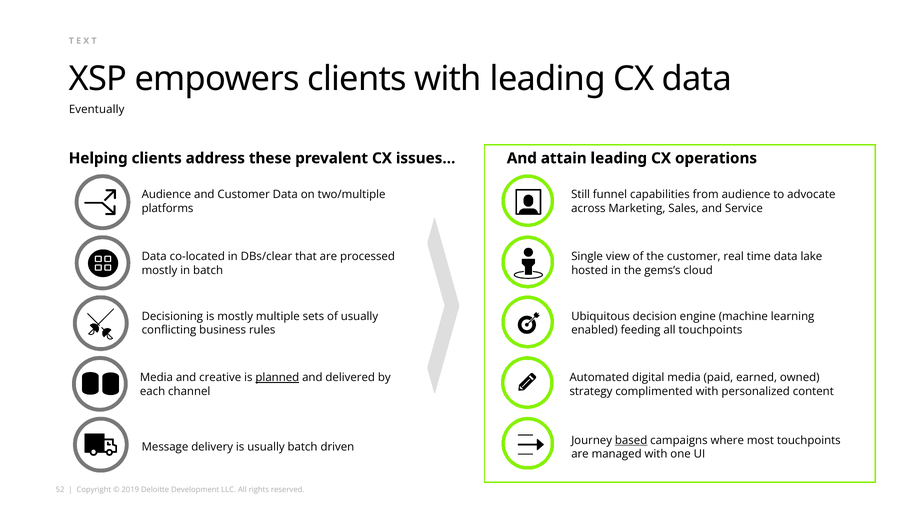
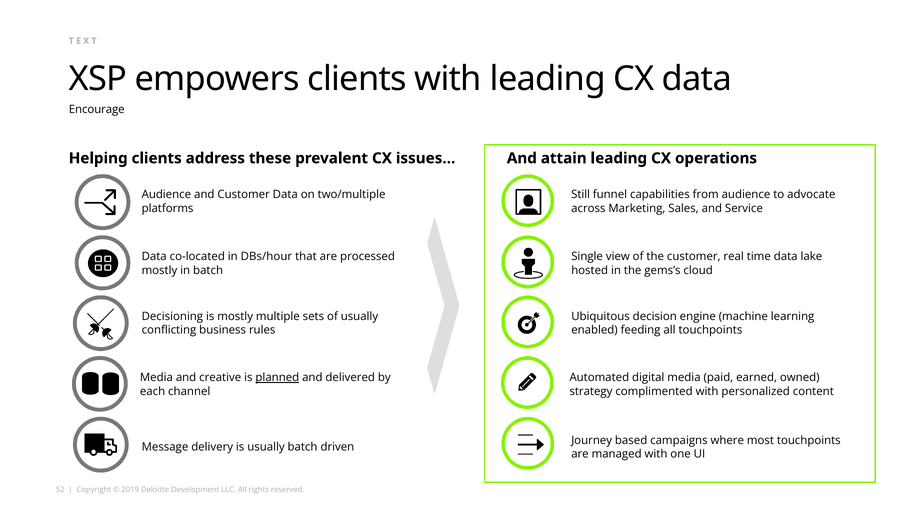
Eventually: Eventually -> Encourage (97, 109)
DBs/clear: DBs/clear -> DBs/hour (266, 257)
based underline: present -> none (631, 440)
